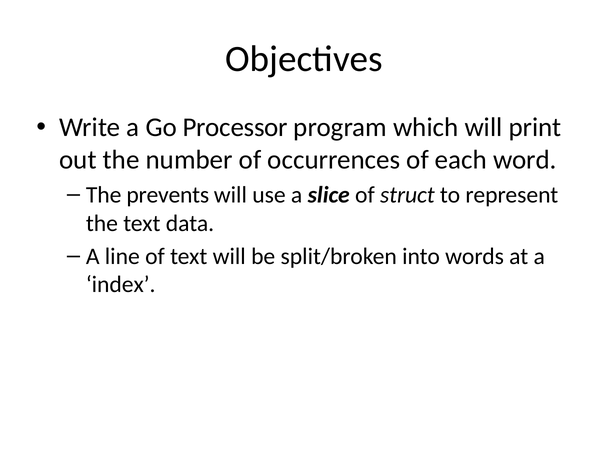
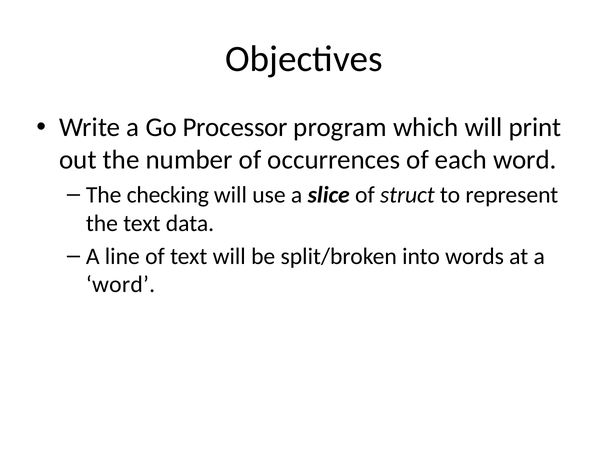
prevents: prevents -> checking (168, 195)
index: index -> word (121, 285)
